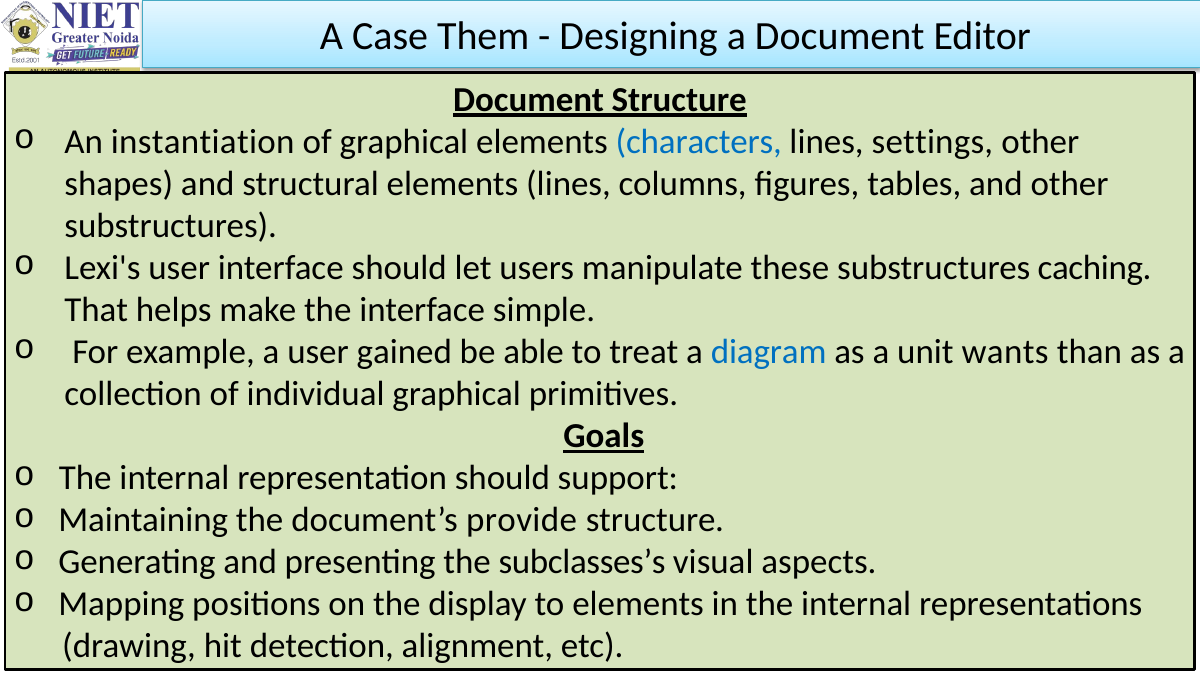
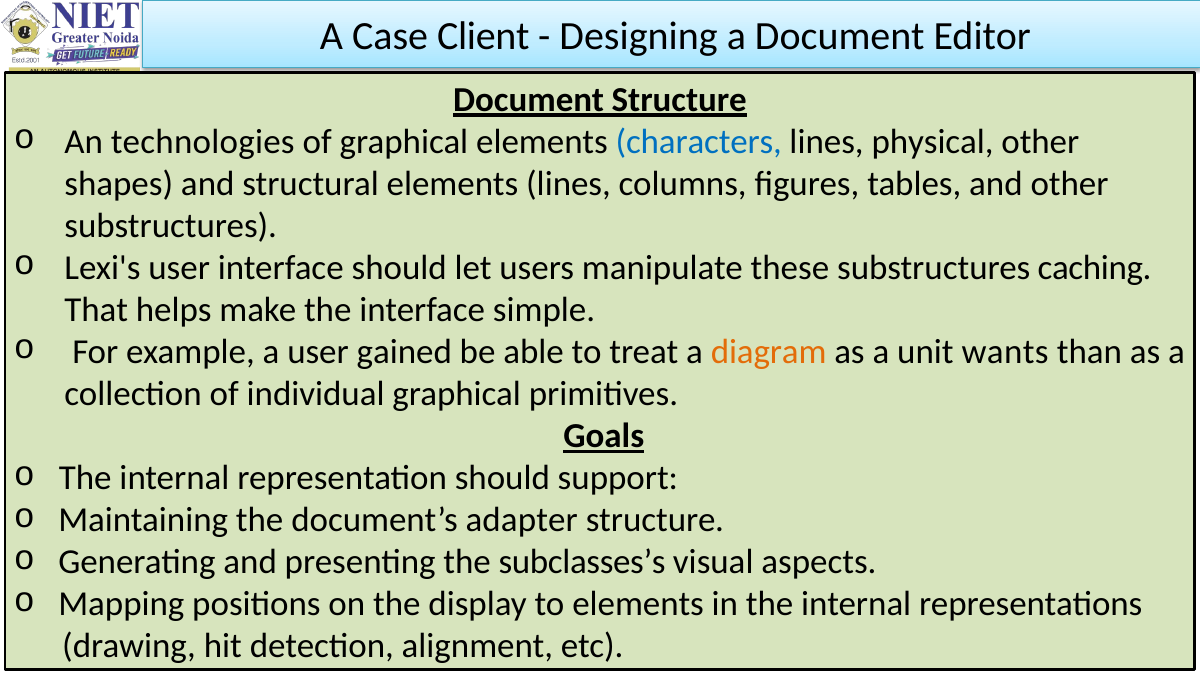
Them: Them -> Client (483, 37)
instantiation: instantiation -> technologies (203, 142)
settings: settings -> physical (933, 142)
diagram colour: blue -> orange (769, 352)
provide: provide -> adapter (522, 520)
